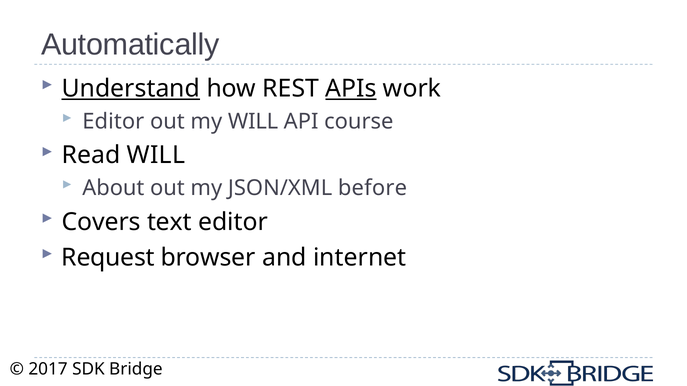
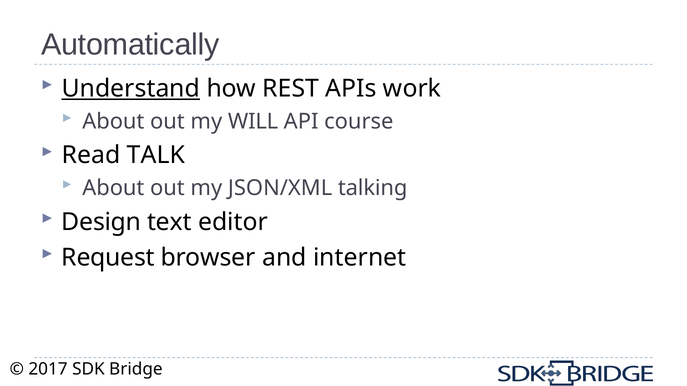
APIs underline: present -> none (351, 89)
Editor: Editor -> About (113, 121)
Read WILL: WILL -> TALK (156, 155)
before: before -> talking (373, 188)
Covers: Covers -> Design (101, 222)
